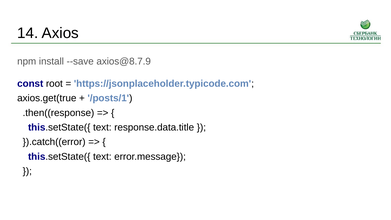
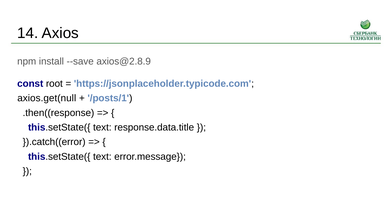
axios@8.7.9: axios@8.7.9 -> axios@2.8.9 (124, 61)
axios.get(true: axios.get(true -> axios.get(null (47, 98)
